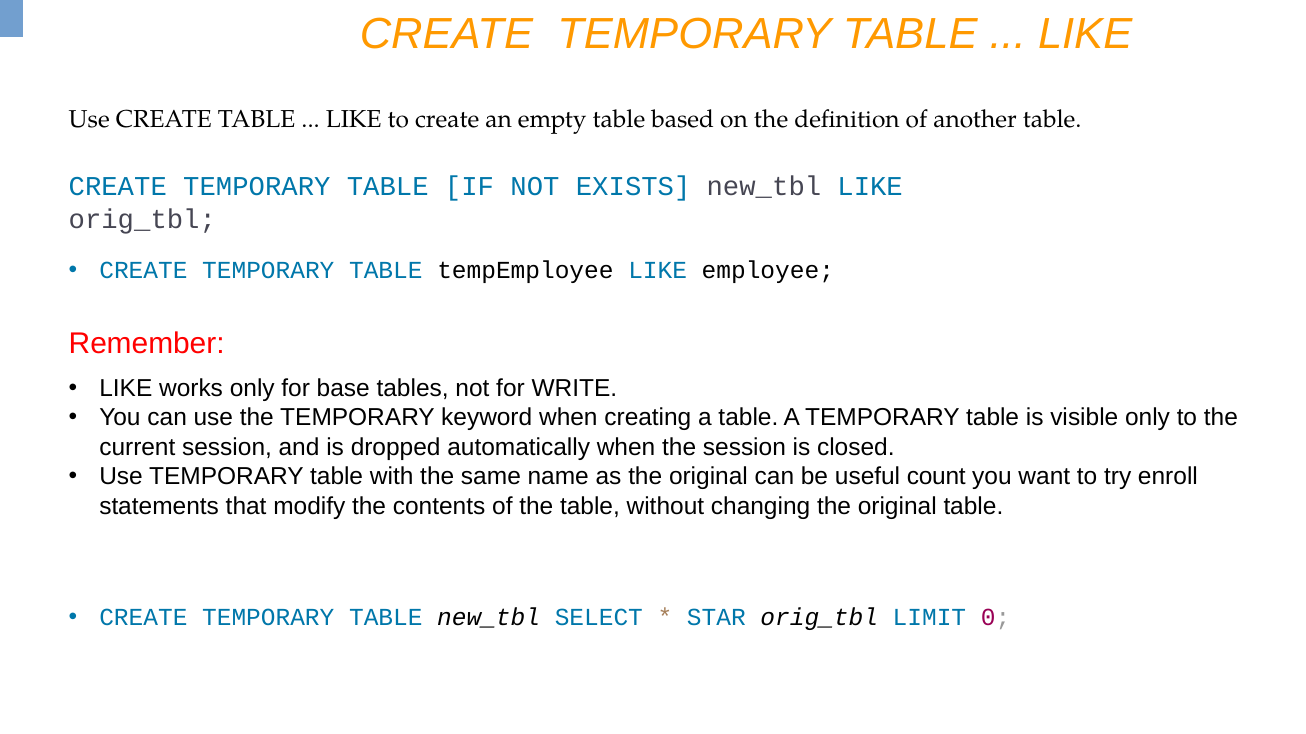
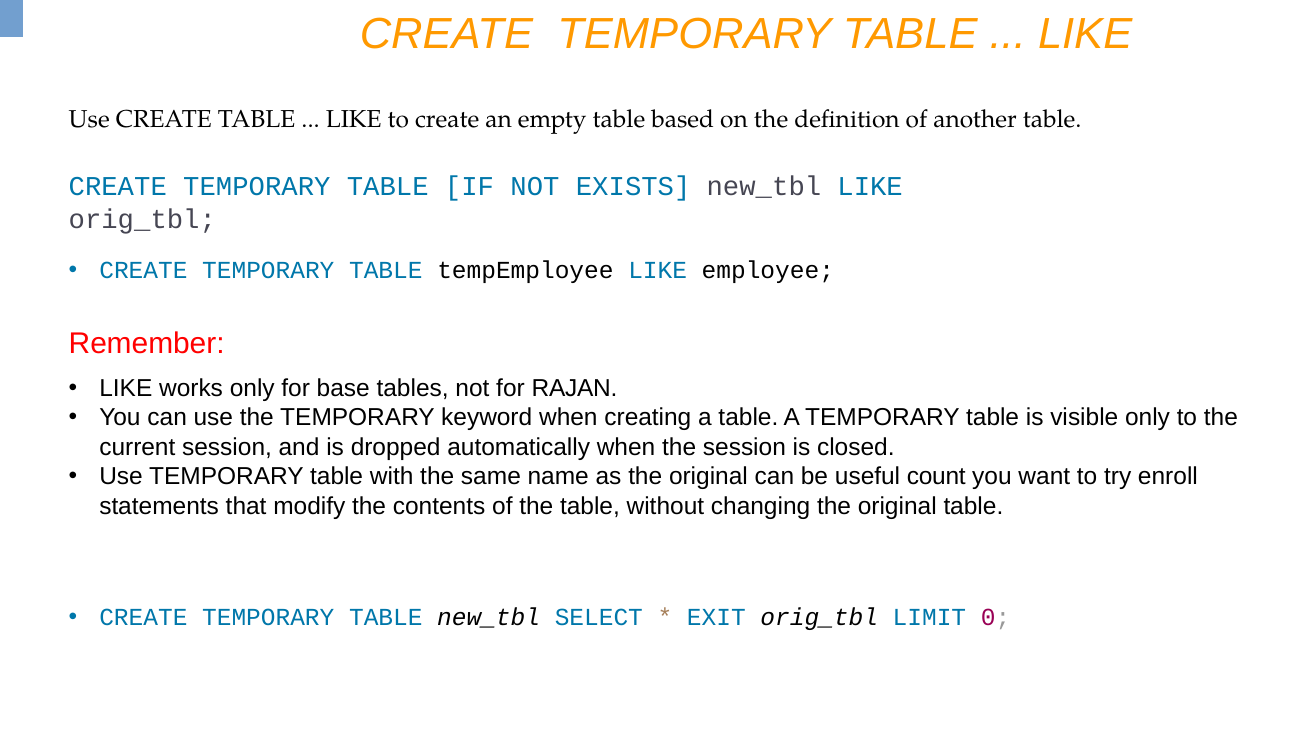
WRITE: WRITE -> RAJAN (574, 389)
STAR: STAR -> EXIT (716, 618)
